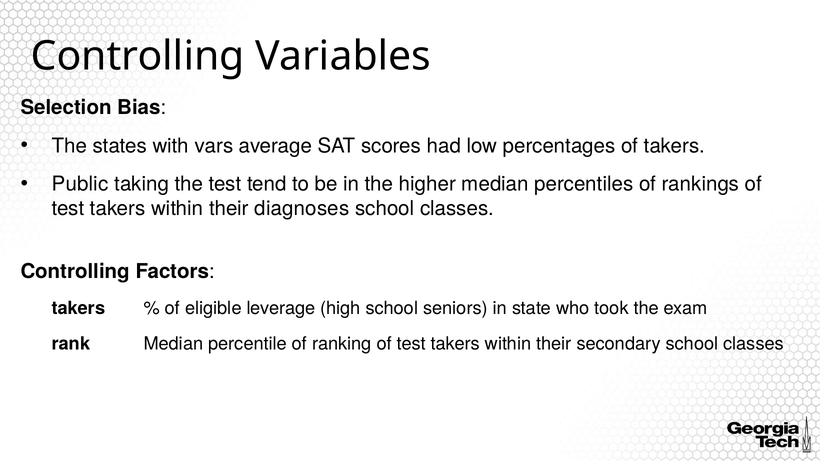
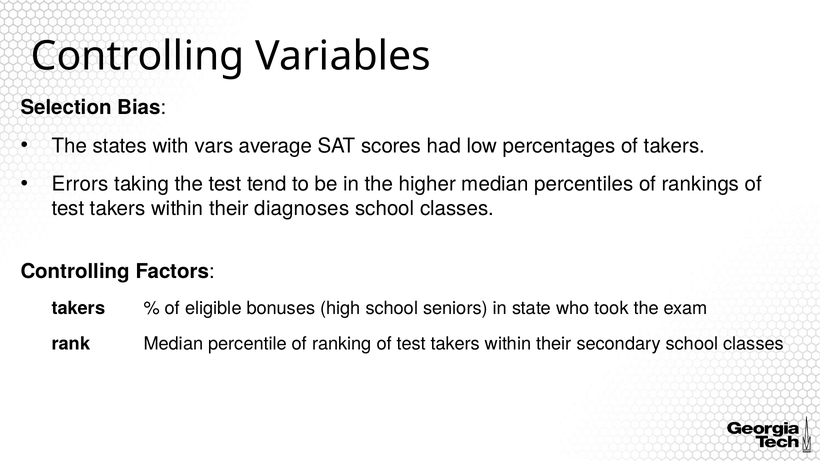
Public: Public -> Errors (80, 184)
leverage: leverage -> bonuses (281, 308)
